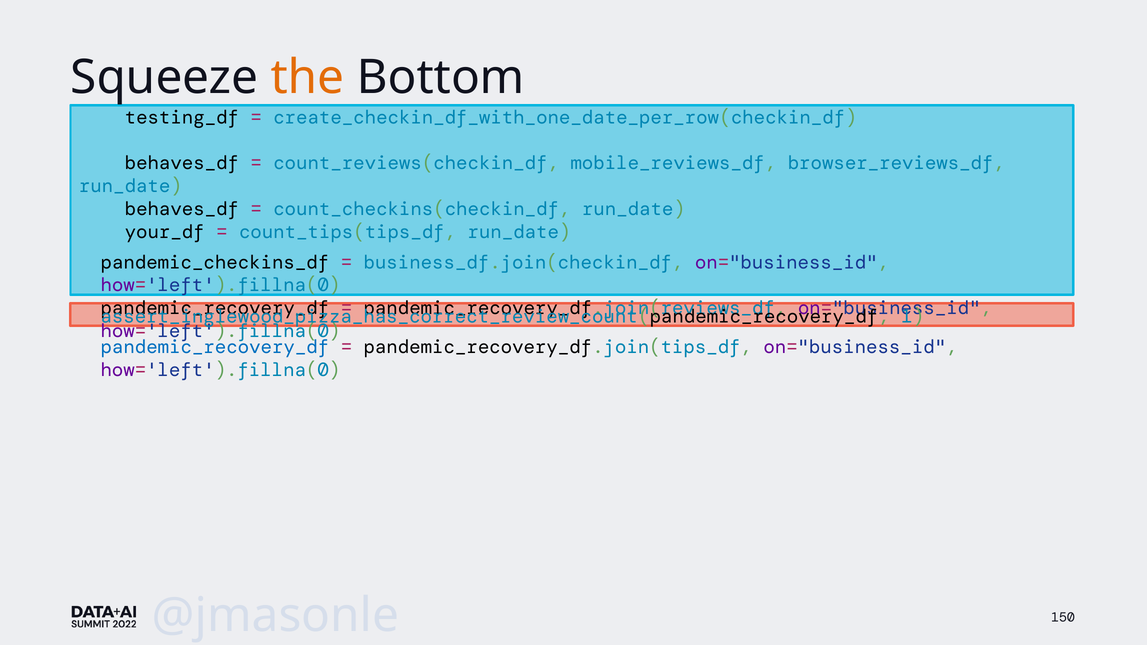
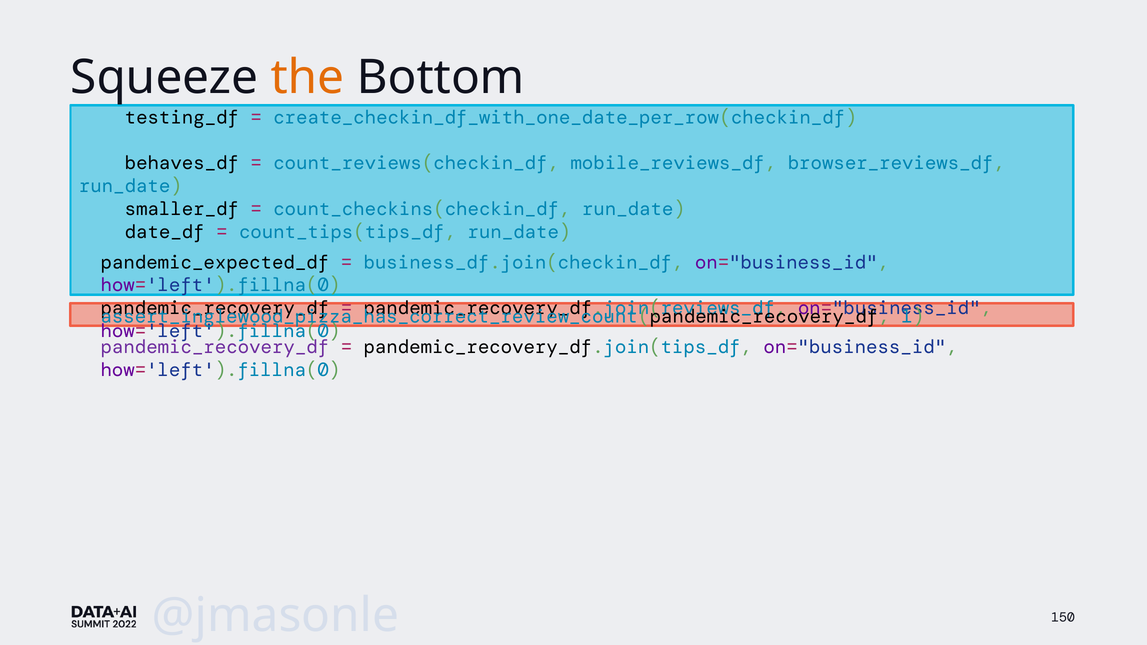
behaves_df: behaves_df -> smaller_df (182, 209)
your_df: your_df -> date_df (165, 232)
pandemic_checkins_df: pandemic_checkins_df -> pandemic_expected_df (215, 262)
pandemic_recovery_df colour: blue -> purple (215, 347)
